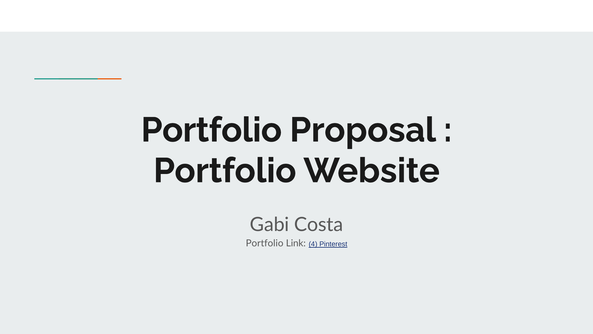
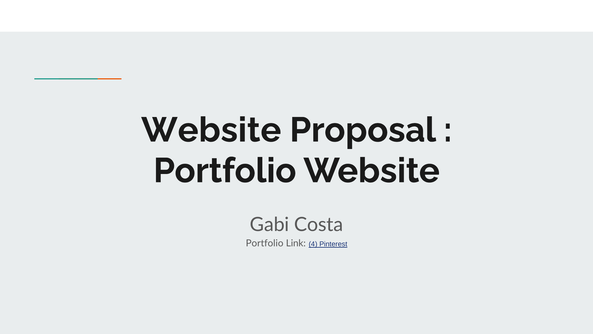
Portfolio: Portfolio -> Website (211, 130)
